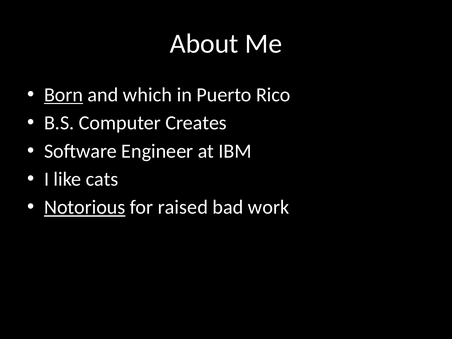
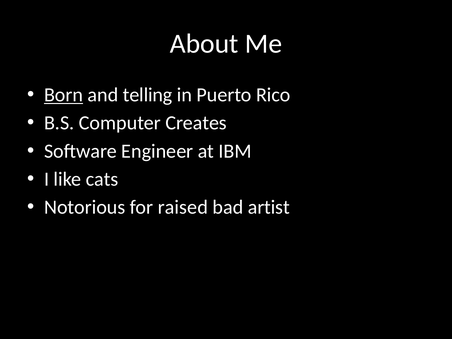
which: which -> telling (148, 95)
Notorious underline: present -> none (85, 207)
work: work -> artist (269, 207)
